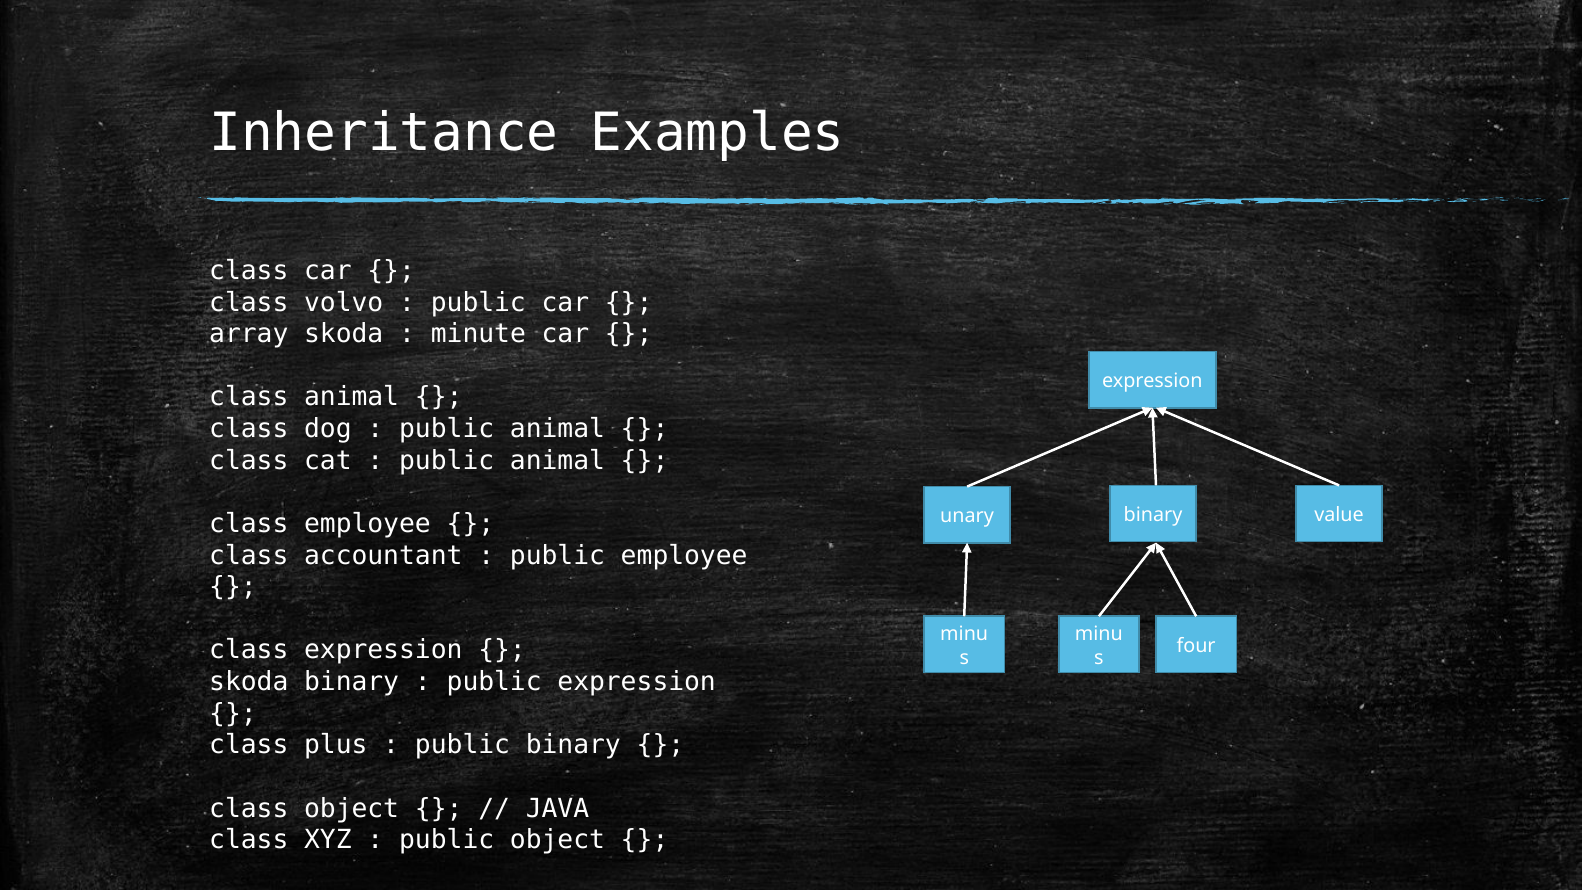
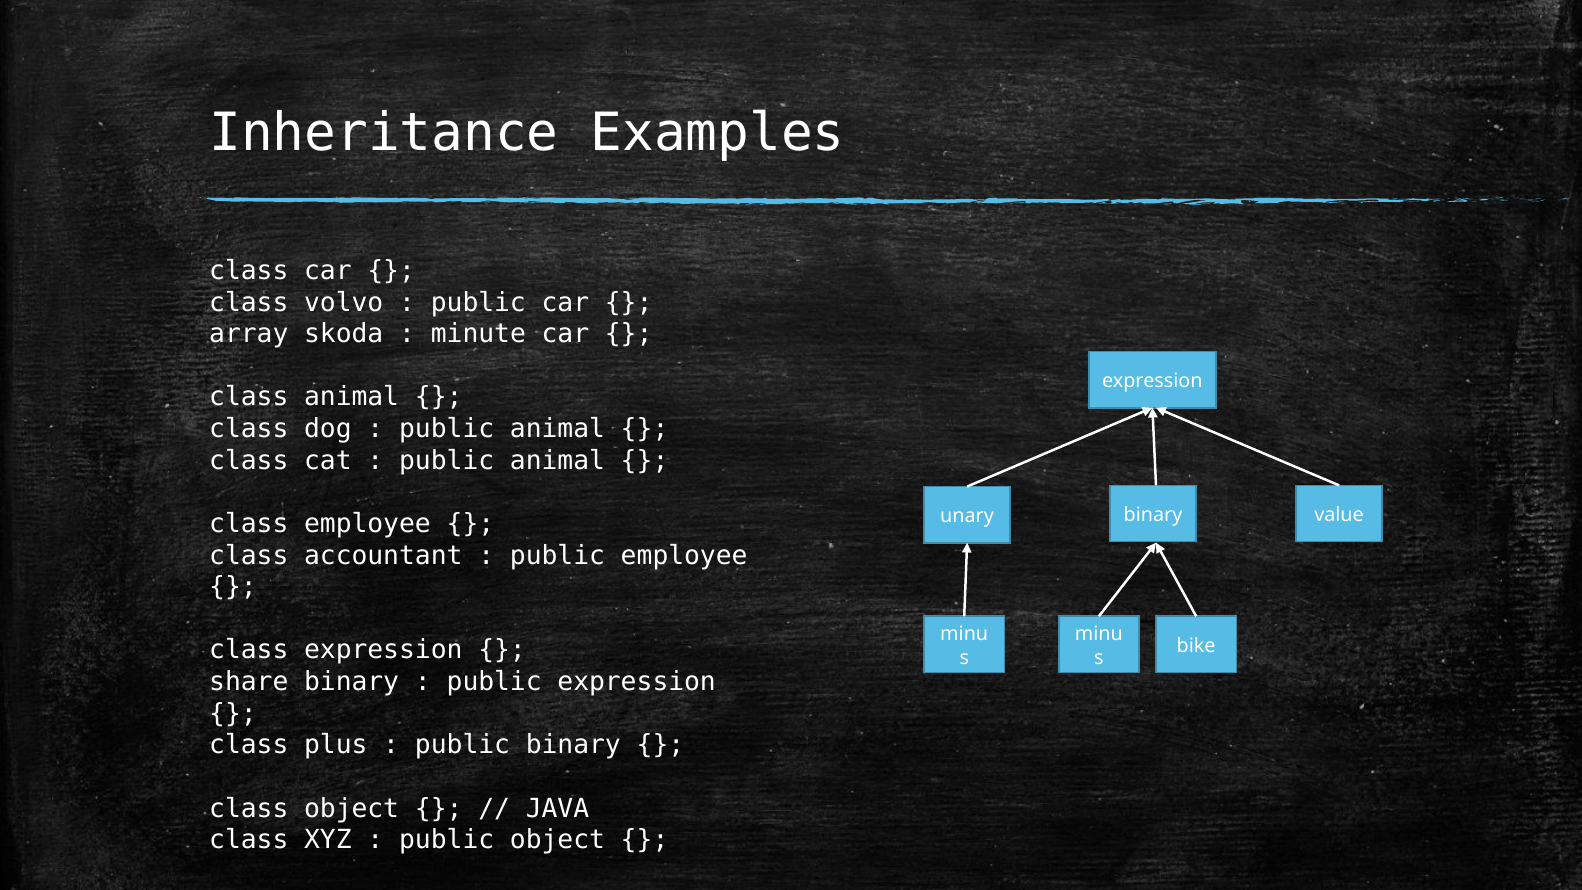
four: four -> bike (1196, 646)
skoda: skoda -> share (249, 682)
